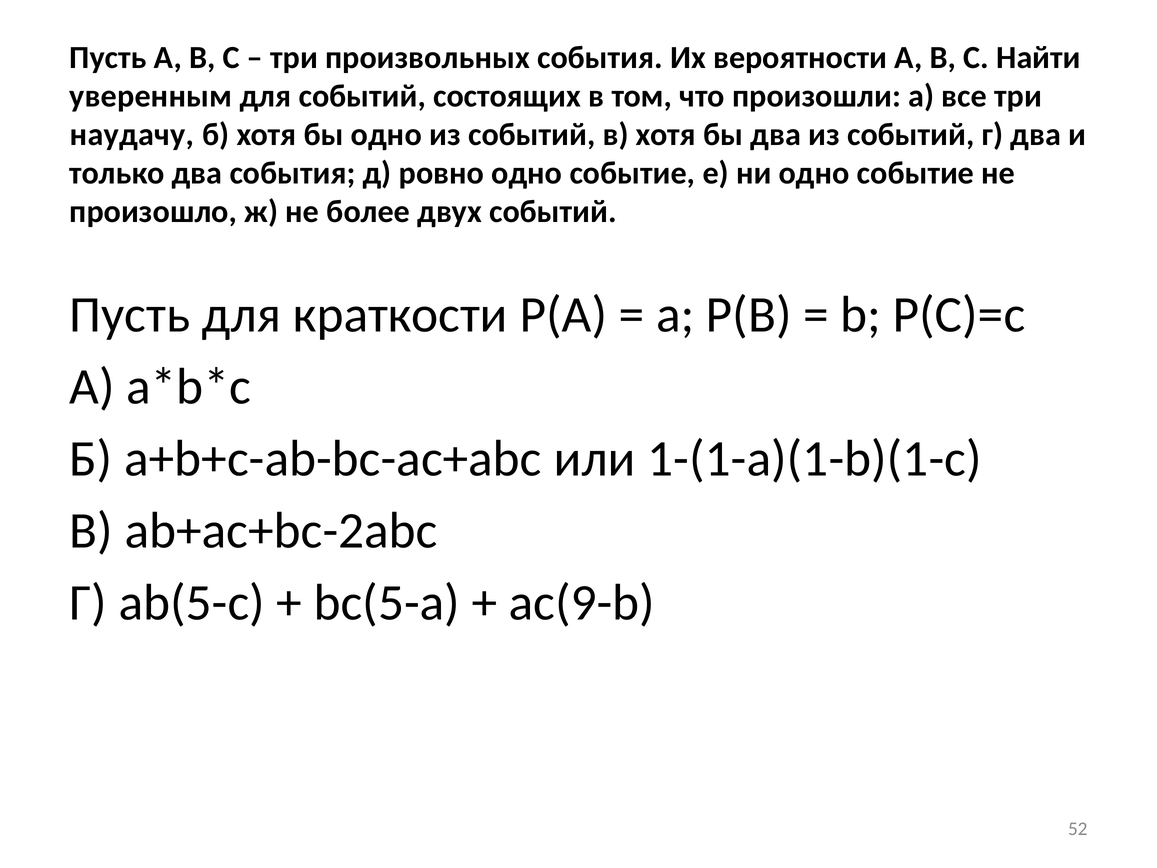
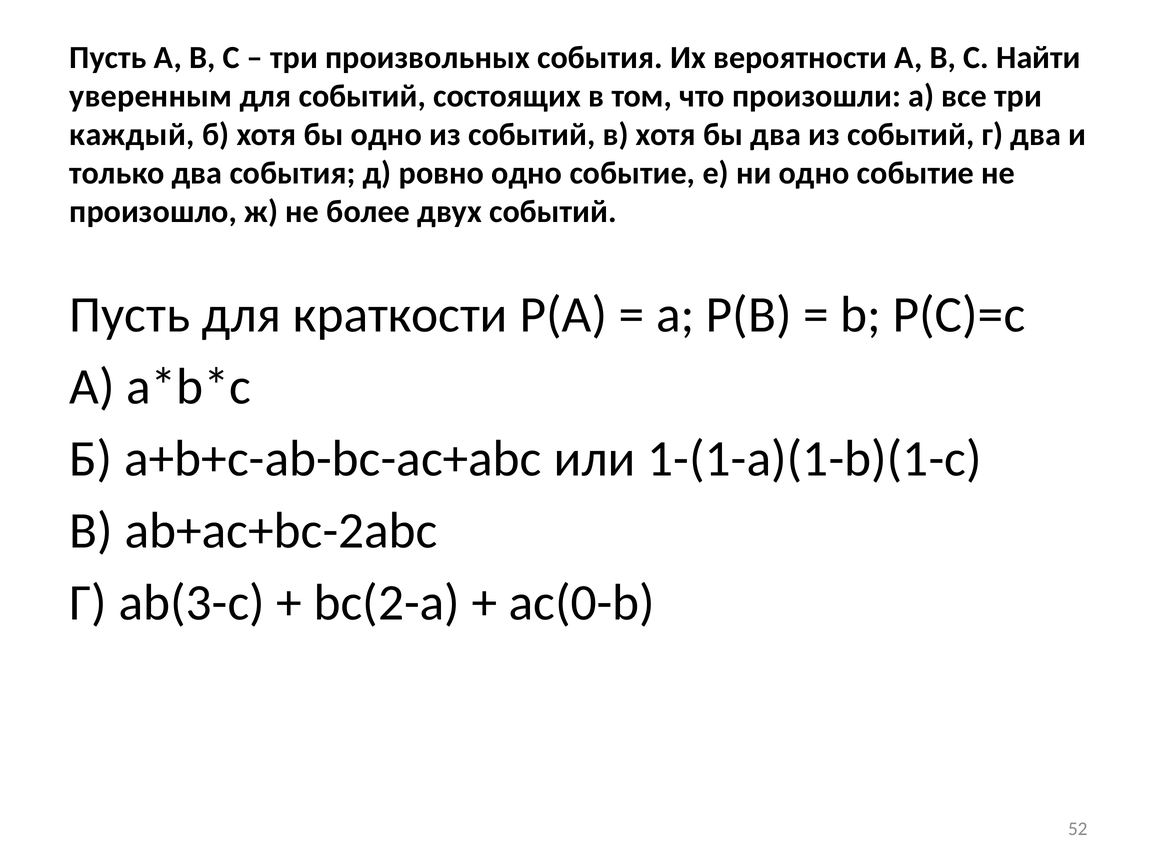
наудачу: наудачу -> каждый (132, 135)
ab(5-c: ab(5-c -> ab(3-c (192, 603)
bc(5-a: bc(5-a -> bc(2-a (387, 603)
ac(9-b: ac(9-b -> ac(0-b (582, 603)
